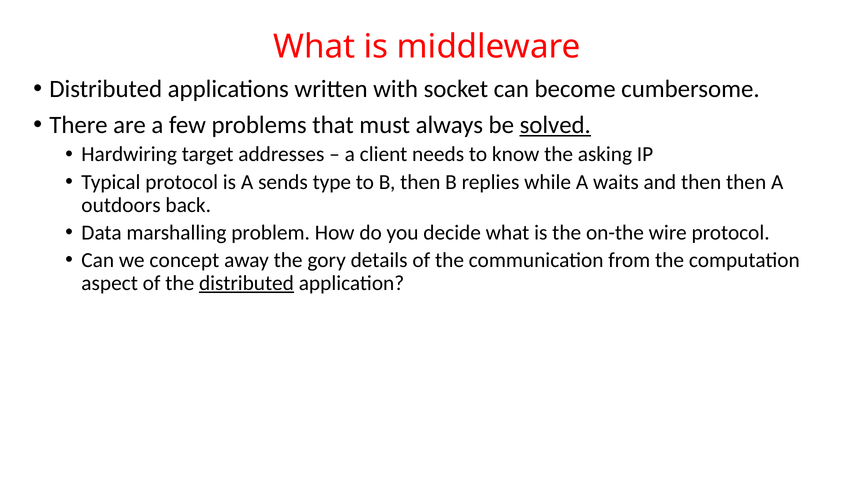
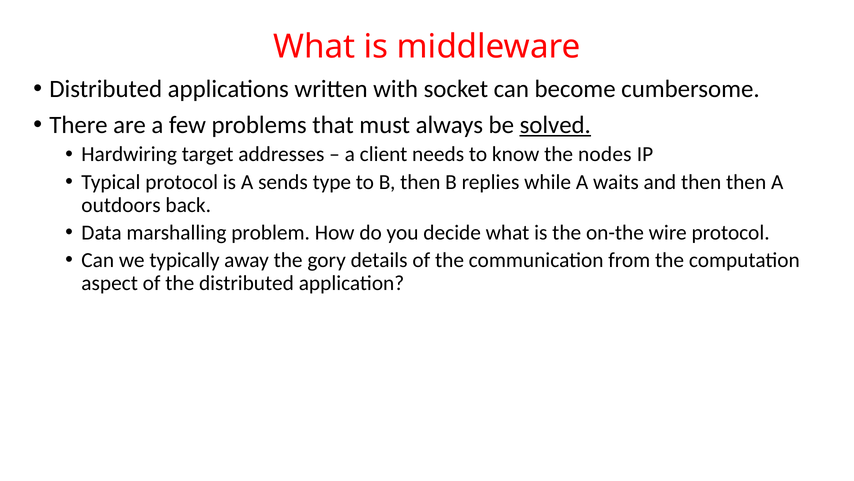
asking: asking -> nodes (605, 154)
concept: concept -> typically (185, 260)
distributed underline: present -> none (246, 283)
